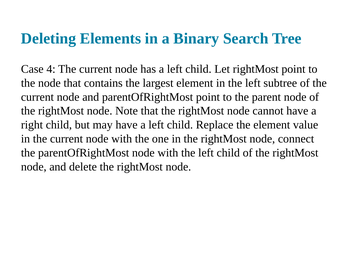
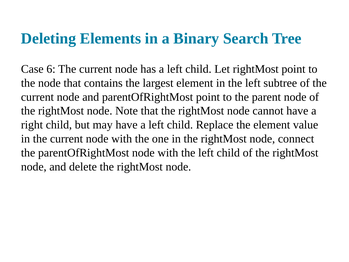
4: 4 -> 6 (51, 69)
